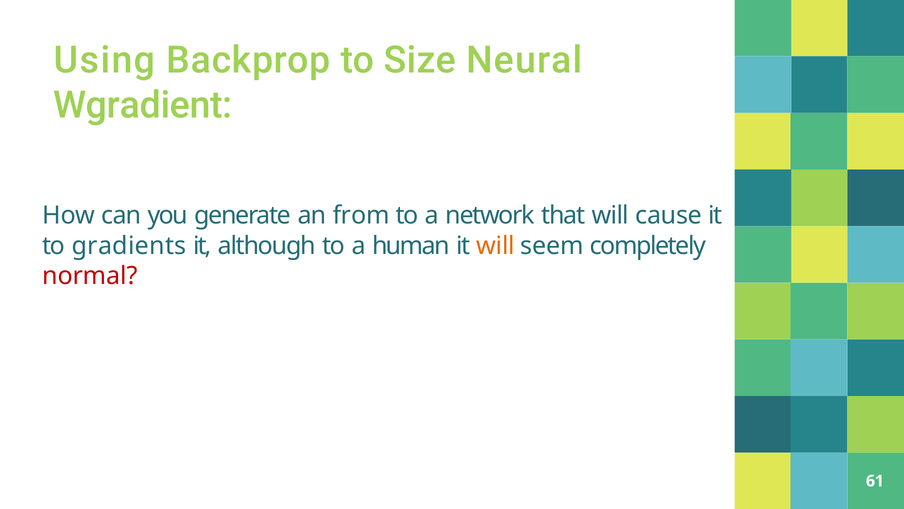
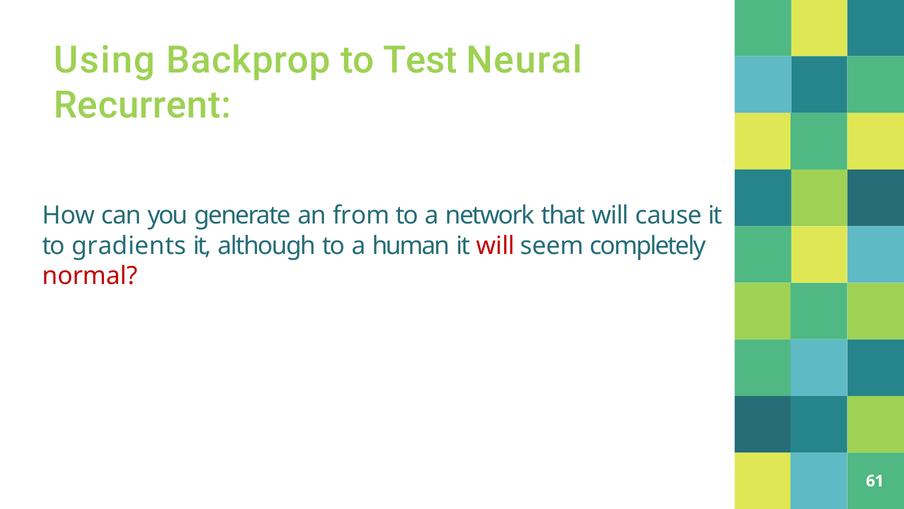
Size: Size -> Test (420, 60)
Wgradient: Wgradient -> Recurrent (142, 105)
will colour: orange -> red (496, 246)
